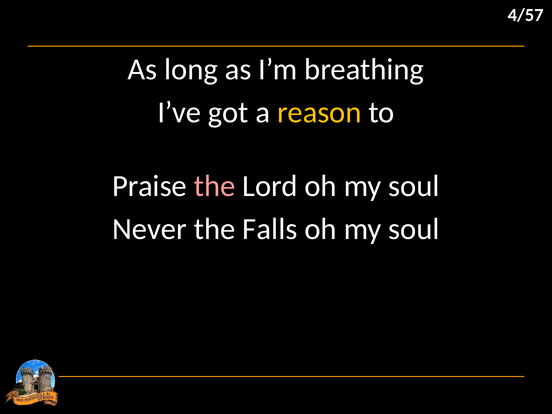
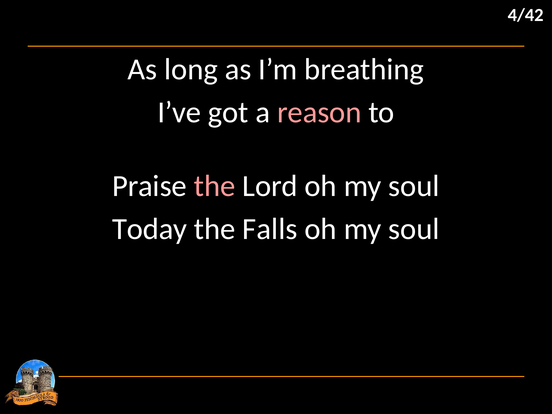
4/57: 4/57 -> 4/42 (526, 15)
reason colour: yellow -> pink (319, 112)
Never: Never -> Today (150, 229)
